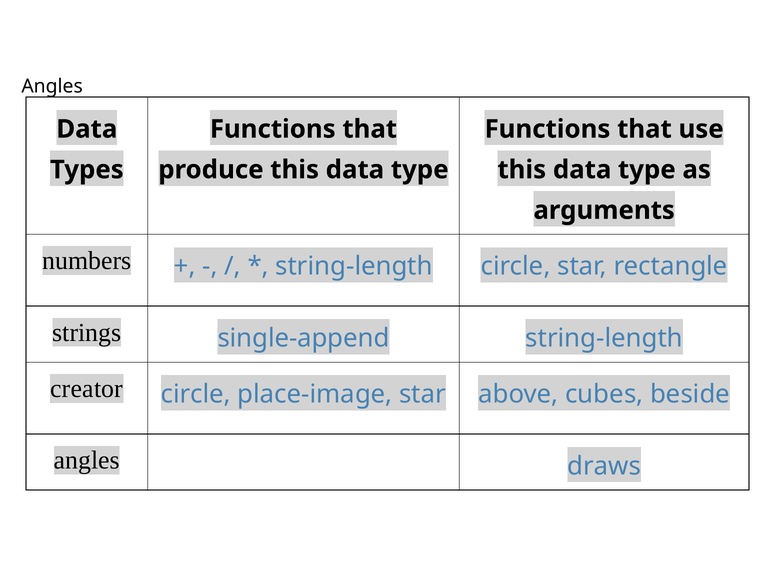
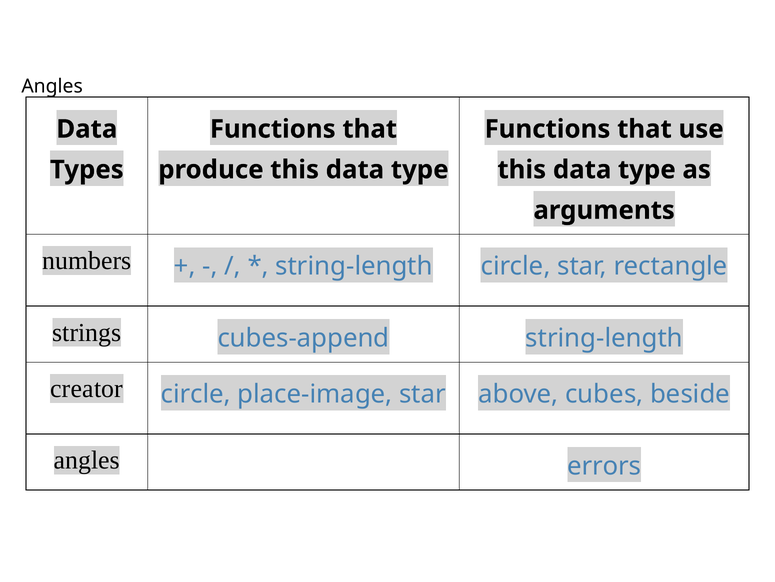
single-append: single-append -> cubes-append (303, 338)
draws: draws -> errors (604, 466)
